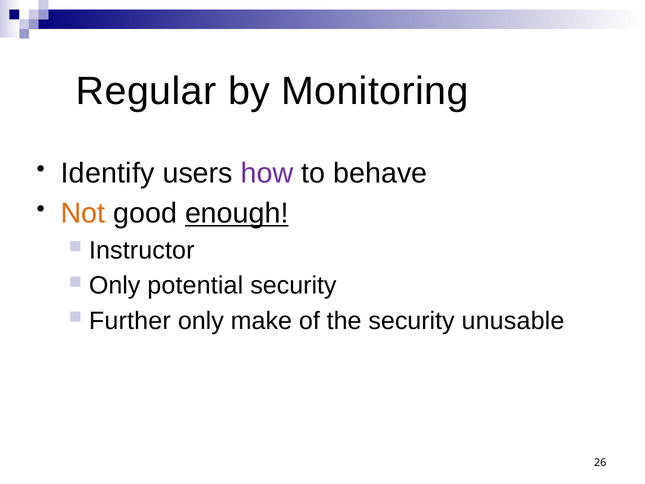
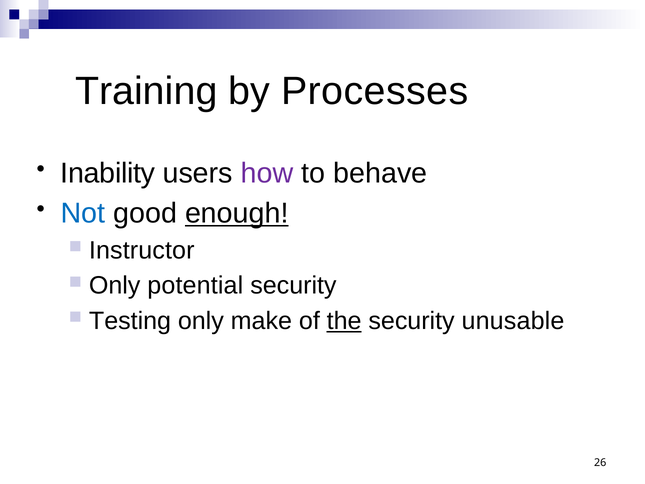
Regular: Regular -> Training (146, 91)
Monitoring: Monitoring -> Processes (375, 91)
Identify: Identify -> Inability (108, 173)
Not colour: orange -> blue (83, 213)
Further: Further -> Testing (130, 321)
the underline: none -> present (344, 321)
